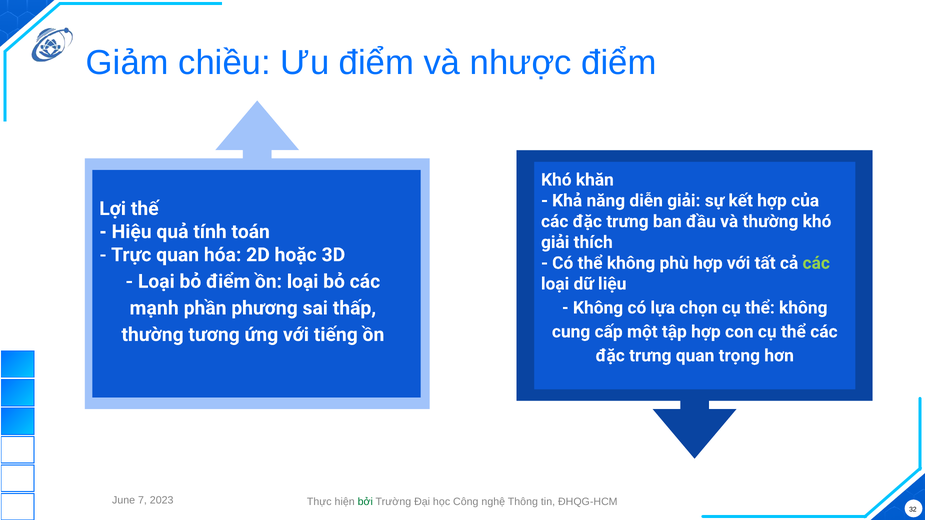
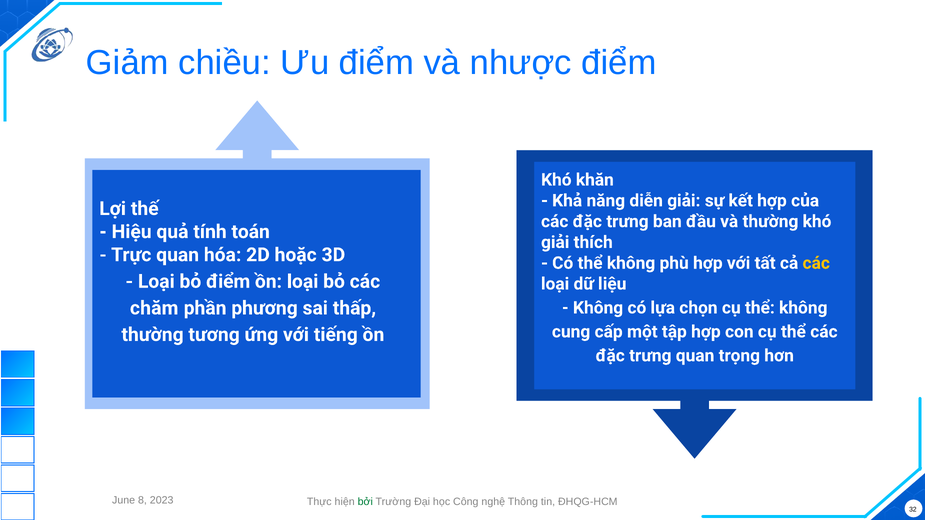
các colour: light green -> yellow (816, 263)
mạnh: mạnh -> chăm (154, 308)
7: 7 -> 8 (143, 501)
